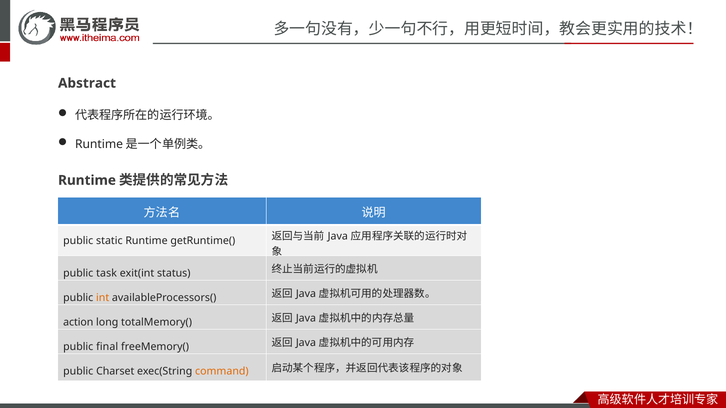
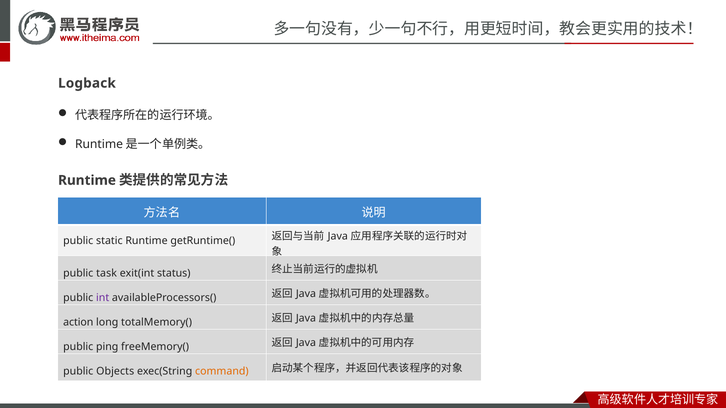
Abstract: Abstract -> Logback (87, 83)
int colour: orange -> purple (103, 298)
final: final -> ping (107, 347)
Charset: Charset -> Objects (115, 372)
